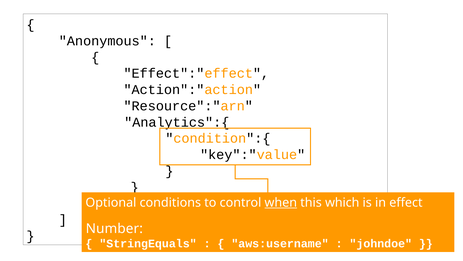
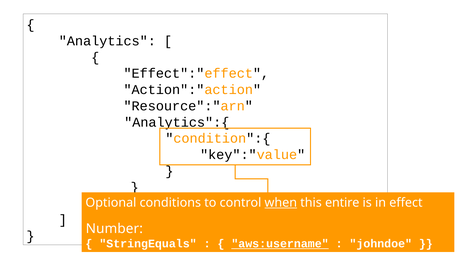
Anonymous: Anonymous -> Analytics (107, 41)
which: which -> entire (342, 202)
aws:username underline: none -> present (280, 243)
